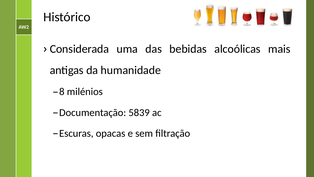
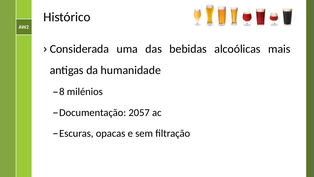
5839: 5839 -> 2057 (139, 112)
